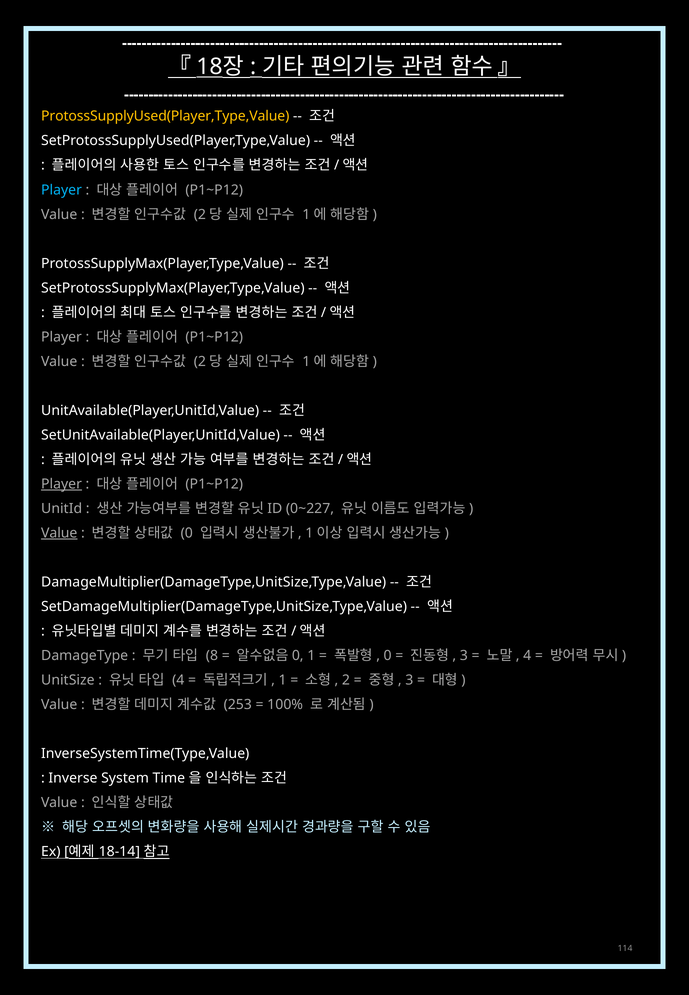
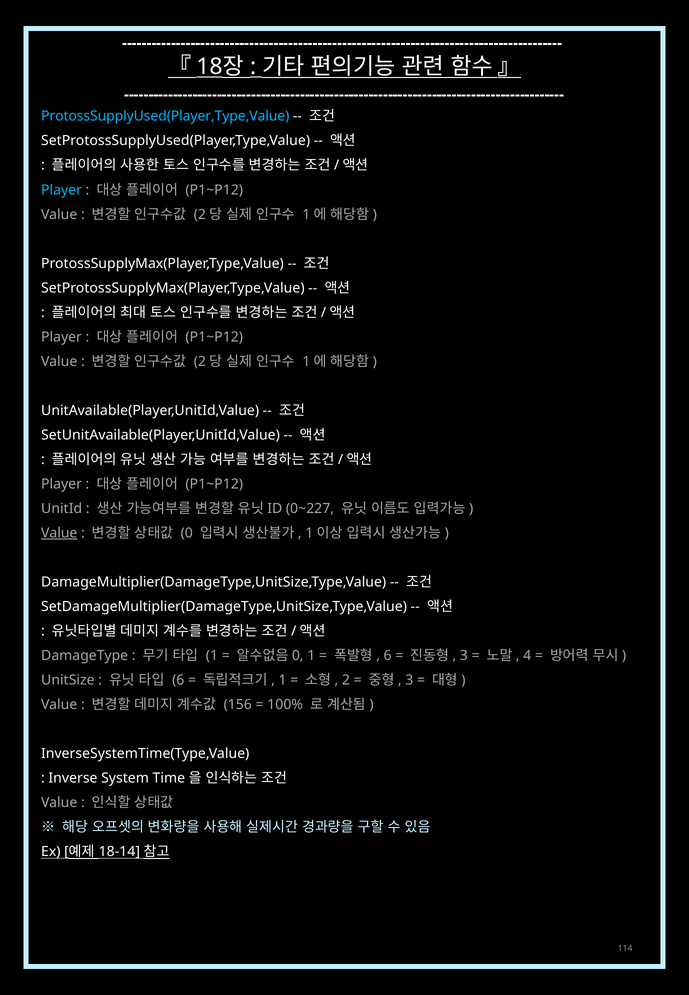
ProtossSupplyUsed(Player,Type,Value colour: yellow -> light blue (165, 116)
Player underline: present -> none (62, 484)
8: 8 -> 1 (212, 656)
0: 0 -> 6 (388, 656)
4: 4 -> 6 (178, 680)
253: 253 -> 156 (238, 705)
